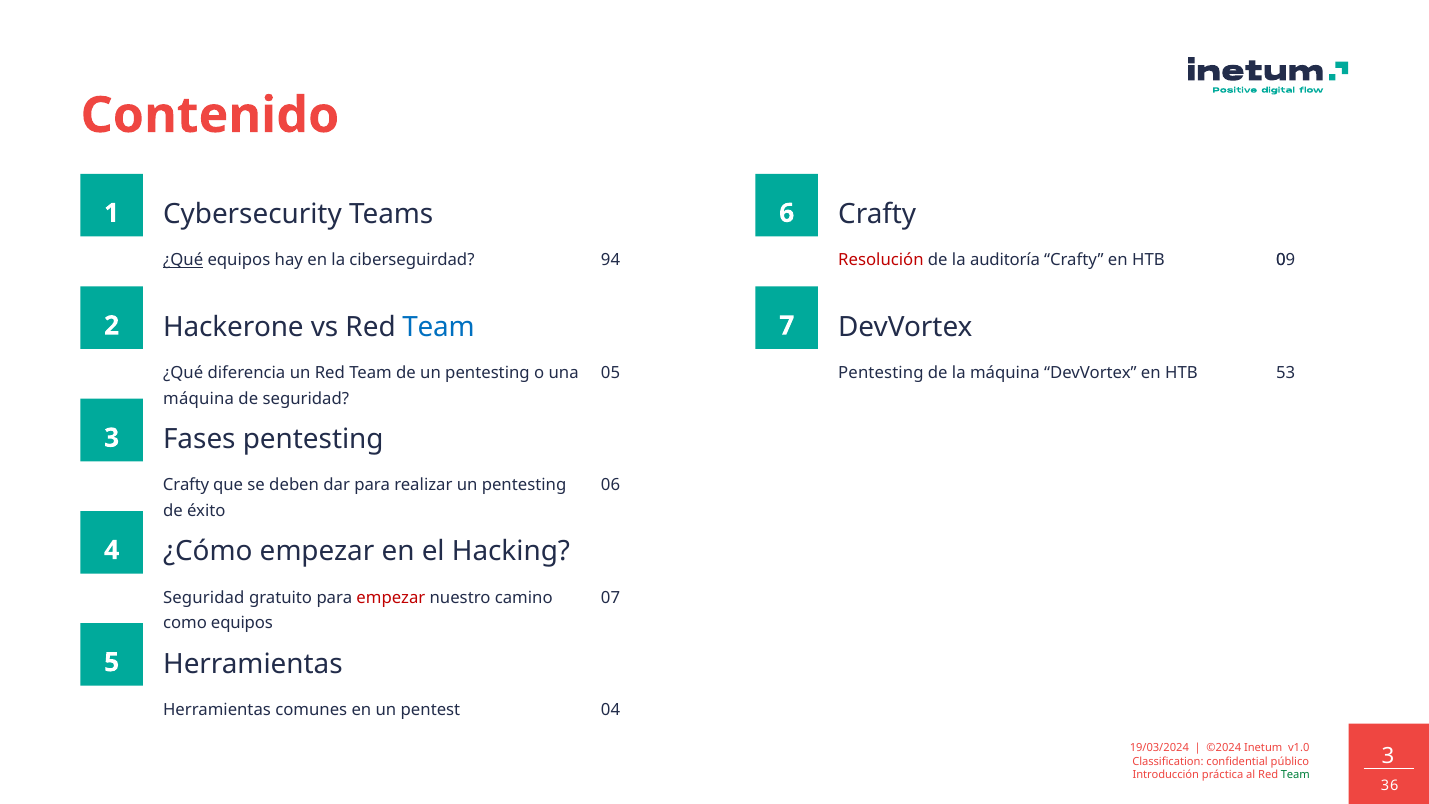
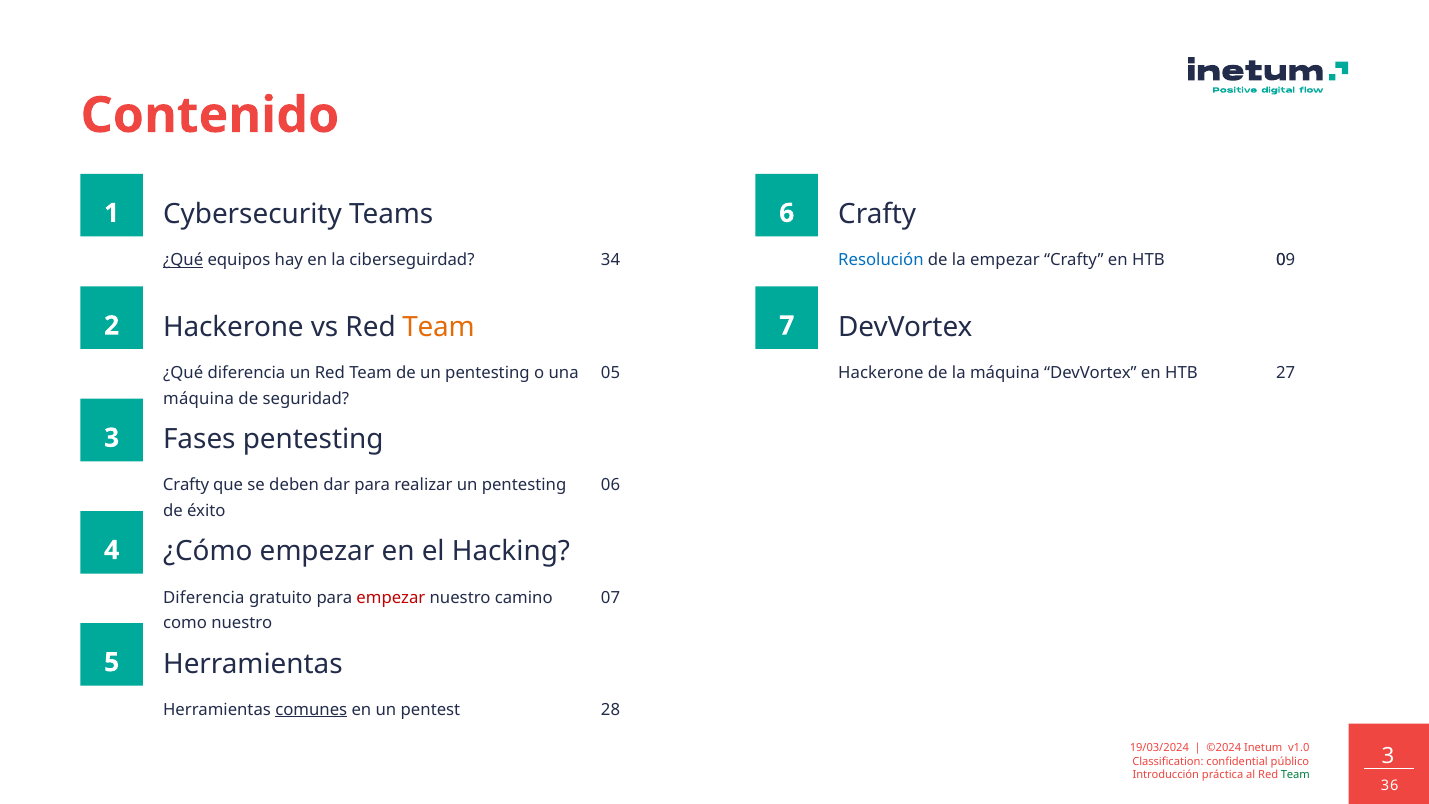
94: 94 -> 34 (611, 260)
Resolución colour: red -> blue (881, 260)
la auditoría: auditoría -> empezar (1005, 260)
Team colour: blue -> orange (439, 327)
Pentesting: Pentesting -> Hackerone (881, 373)
53: 53 -> 27 (1286, 373)
Seguridad: Seguridad -> Diferencia (204, 597)
como equipos: equipos -> nuestro (242, 623)
comunes underline: none -> present (311, 710)
04: 04 -> 28 (611, 710)
